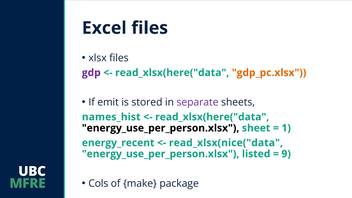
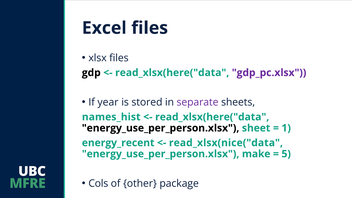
gdp colour: purple -> black (91, 73)
gdp_pc.xlsx colour: orange -> purple (269, 73)
emit: emit -> year (108, 102)
listed: listed -> make (256, 154)
9: 9 -> 5 (286, 154)
make: make -> other (140, 183)
